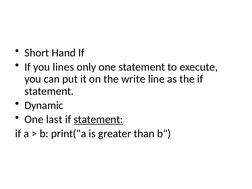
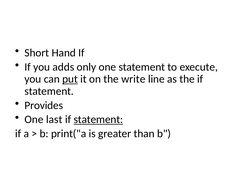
lines: lines -> adds (63, 67)
put underline: none -> present (70, 79)
Dynamic: Dynamic -> Provides (44, 105)
